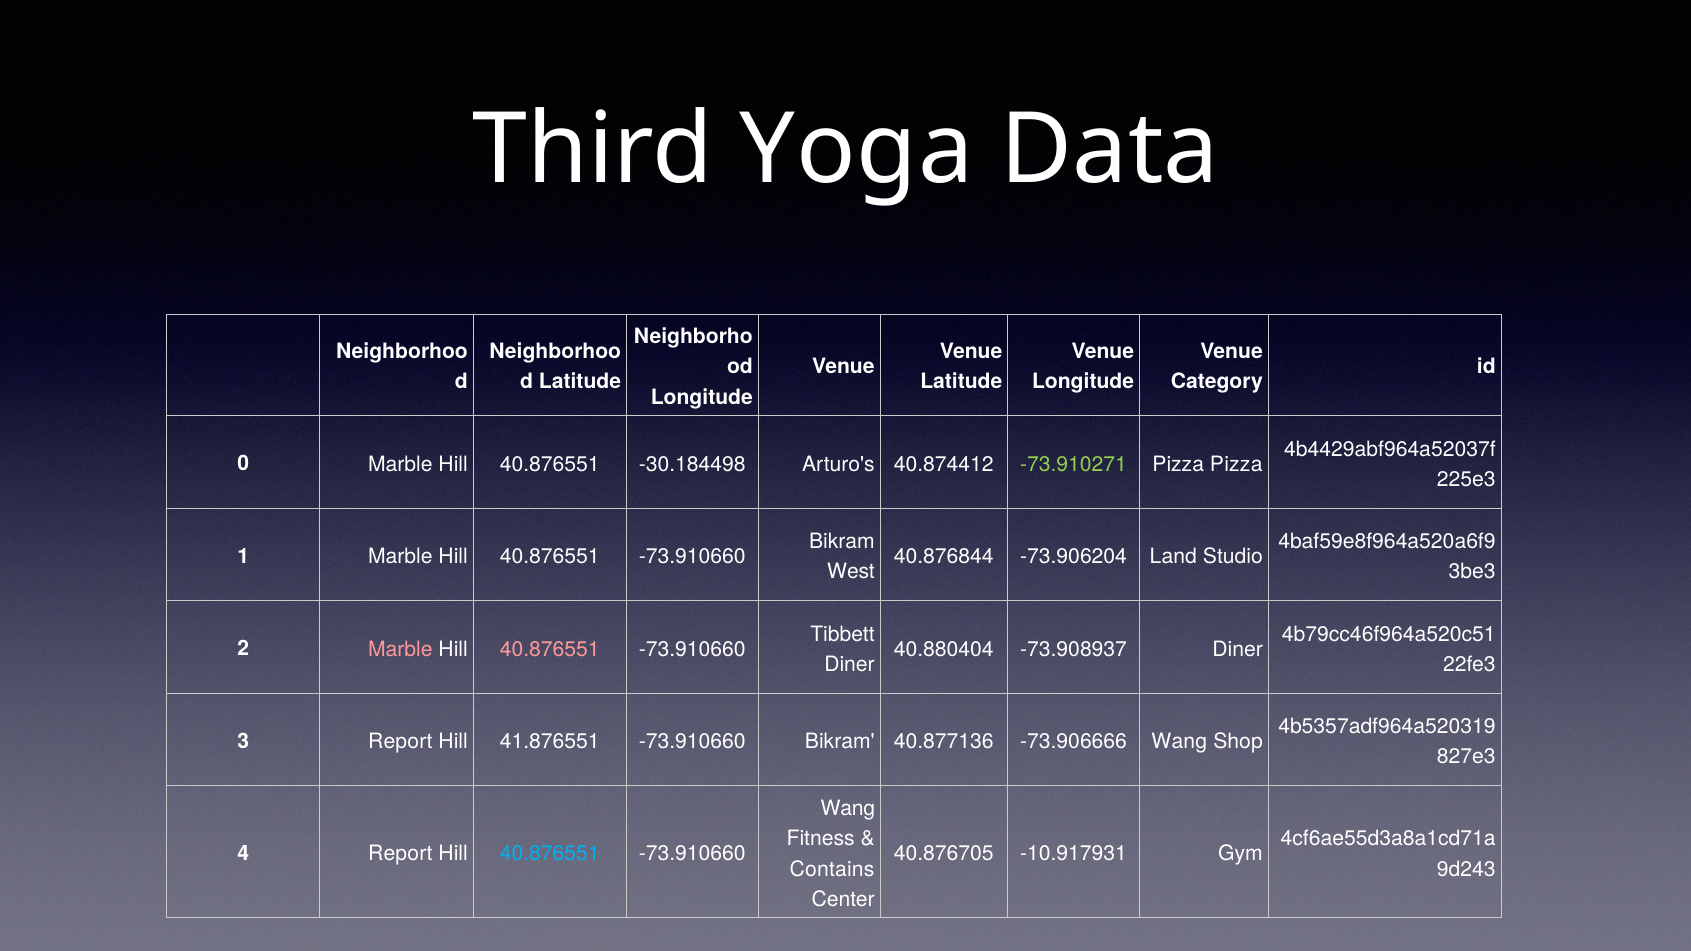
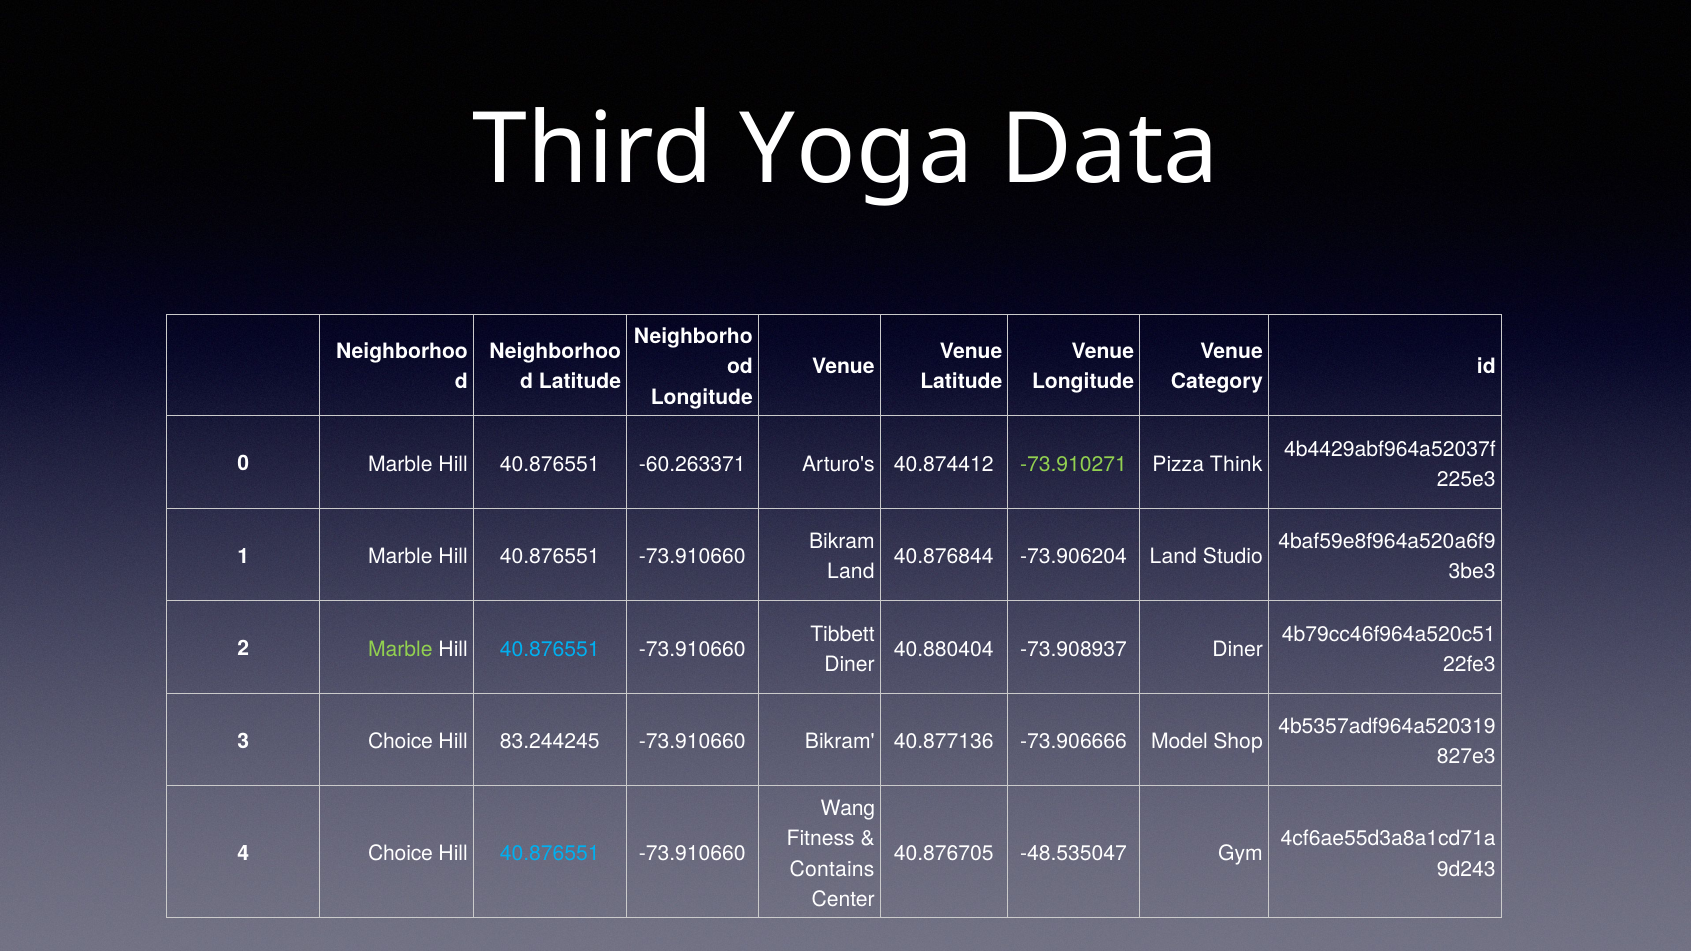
-30.184498: -30.184498 -> -60.263371 (692, 464)
Pizza Pizza: Pizza -> Think (1236, 464)
West: West -> Land (851, 572)
Marble colour: pink -> light green (400, 649)
40.876551 colour: pink -> light blue (550, 649)
3 Report: Report -> Choice (400, 742)
41.876551: 41.876551 -> 83.244245 (550, 742)
-73.906666 Wang: Wang -> Model (1179, 742)
4 Report: Report -> Choice (400, 854)
-10.917931: -10.917931 -> -48.535047 (1074, 854)
